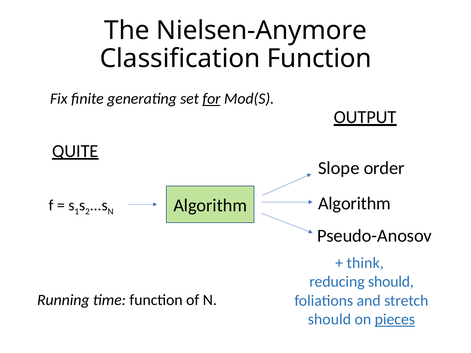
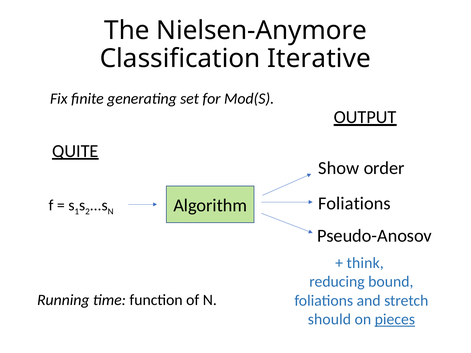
Classification Function: Function -> Iterative (319, 59)
for underline: present -> none (212, 99)
Slope: Slope -> Show (339, 168)
Algorithm: Algorithm -> Foliations (354, 204)
reducing should: should -> bound (391, 282)
